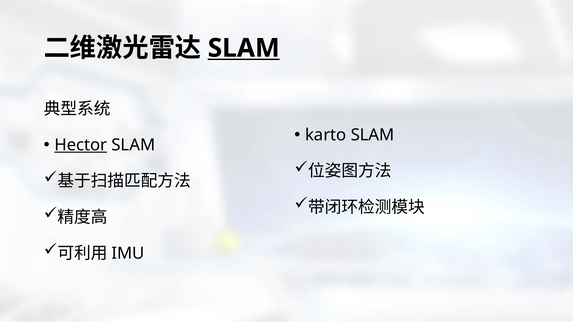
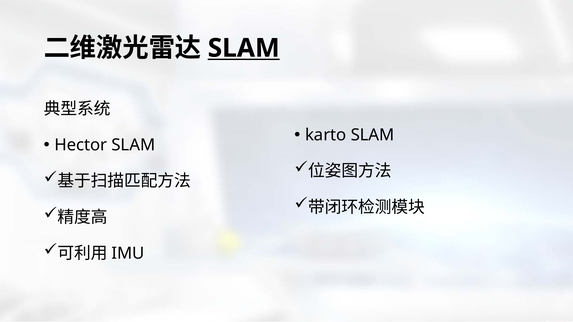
Hector underline: present -> none (81, 145)
